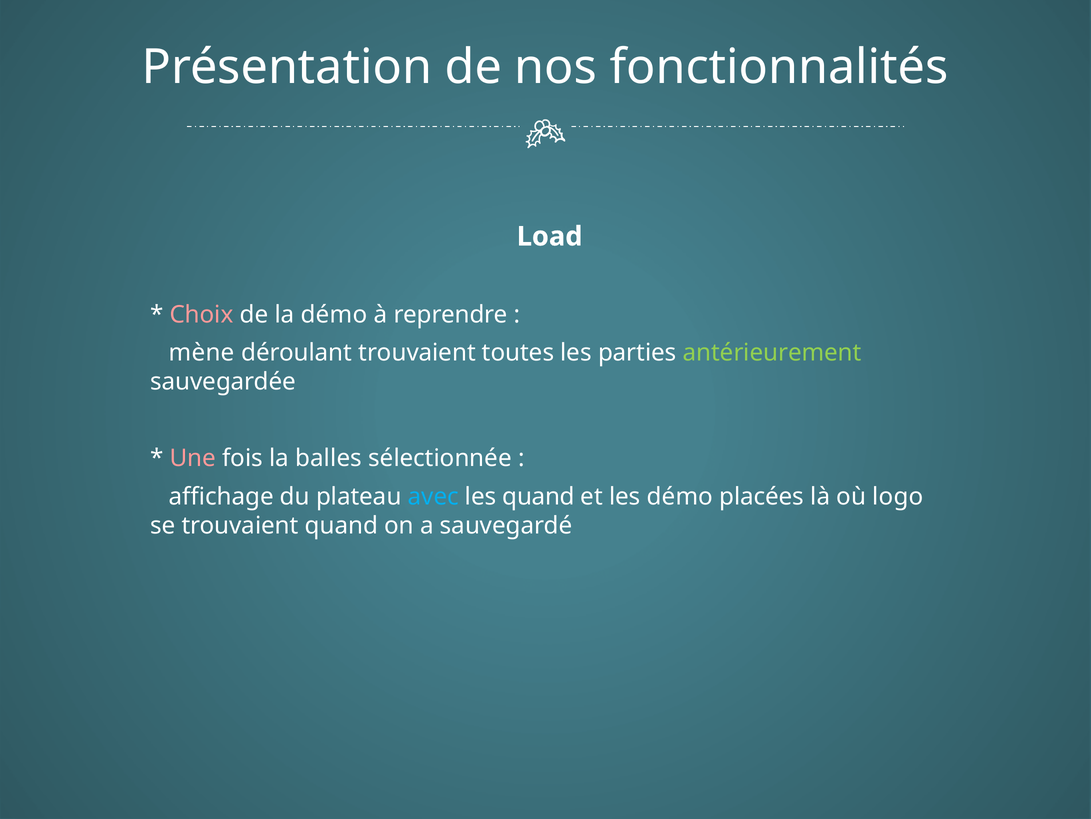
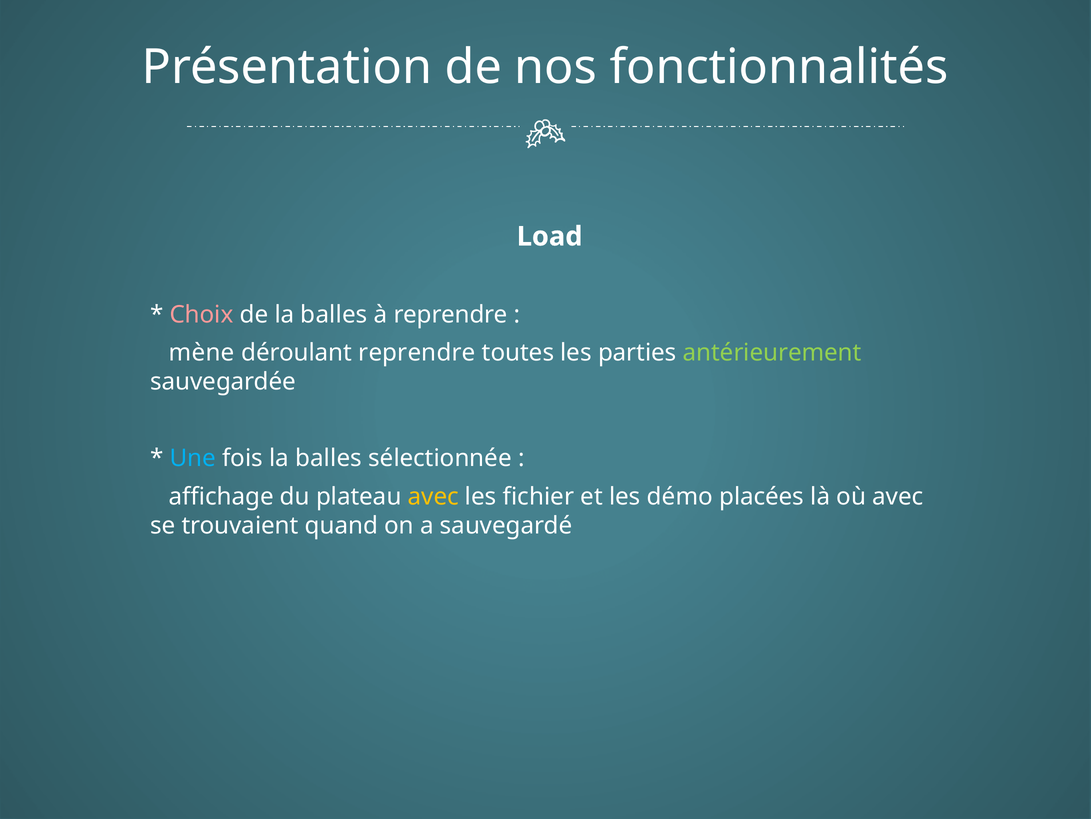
de la démo: démo -> balles (334, 314)
déroulant trouvaient: trouvaient -> reprendre (417, 352)
Une colour: pink -> light blue (193, 458)
avec colour: light blue -> yellow (433, 496)
les quand: quand -> fichier (538, 496)
où logo: logo -> avec (898, 496)
